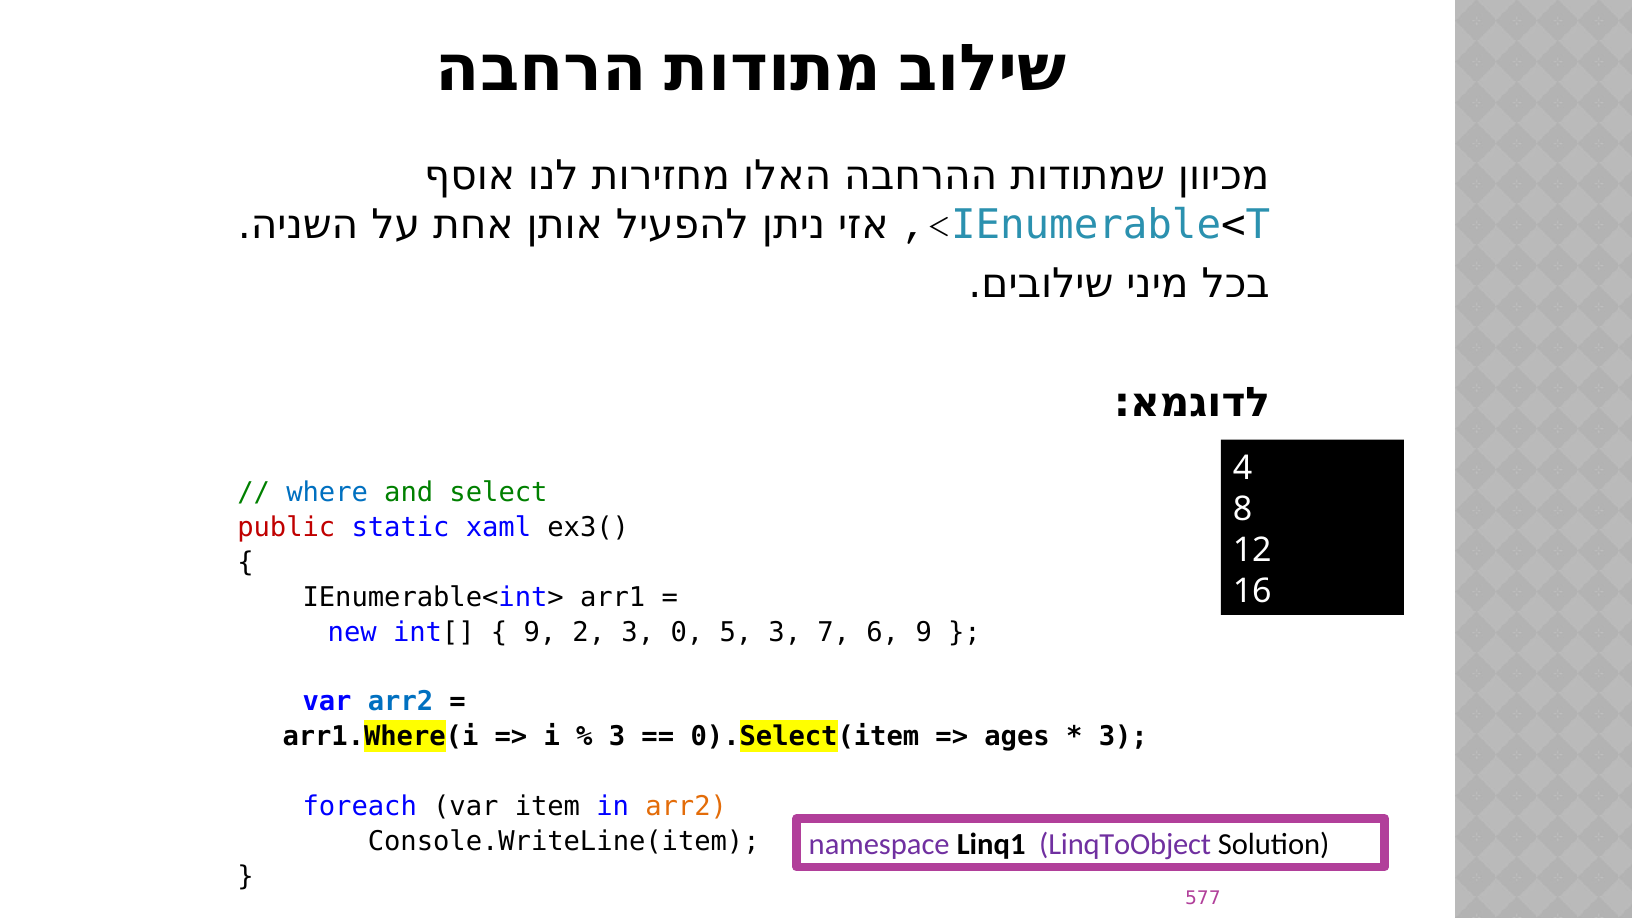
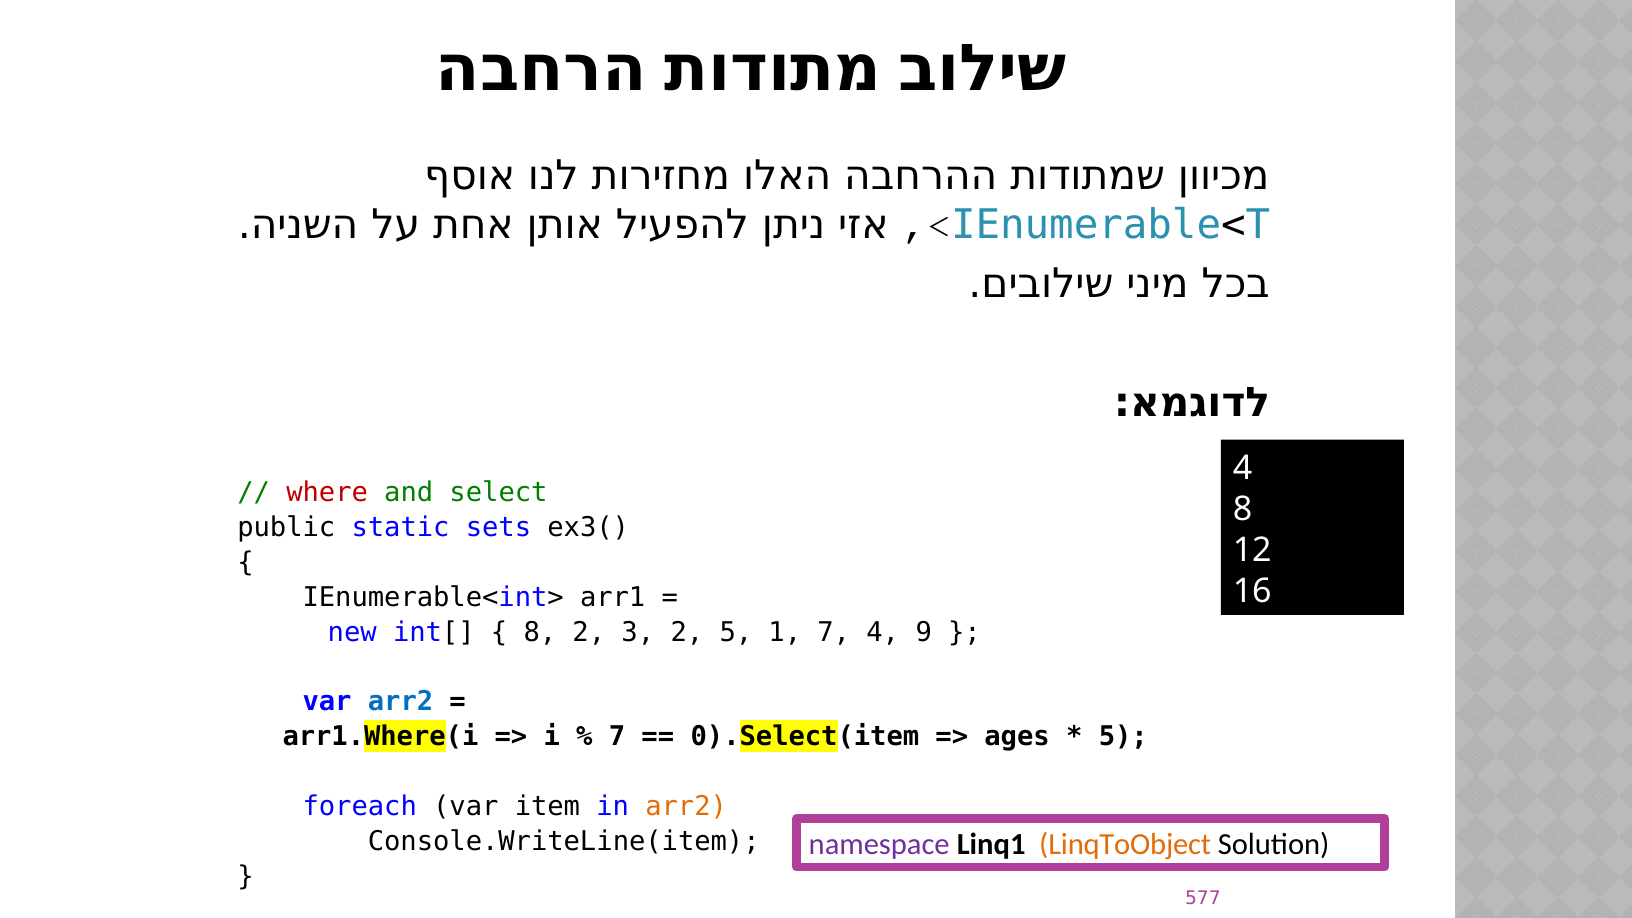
where colour: blue -> red (327, 493)
public colour: red -> black (286, 527)
xaml: xaml -> sets (499, 527)
9: 9 -> 8 (540, 632)
3 0: 0 -> 2 (687, 632)
5 3: 3 -> 1 (785, 632)
7 6: 6 -> 4 (883, 632)
3: 3 -> 7 (617, 737)
3: 3 -> 5 (1123, 737)
LinqToObject colour: purple -> orange (1125, 845)
